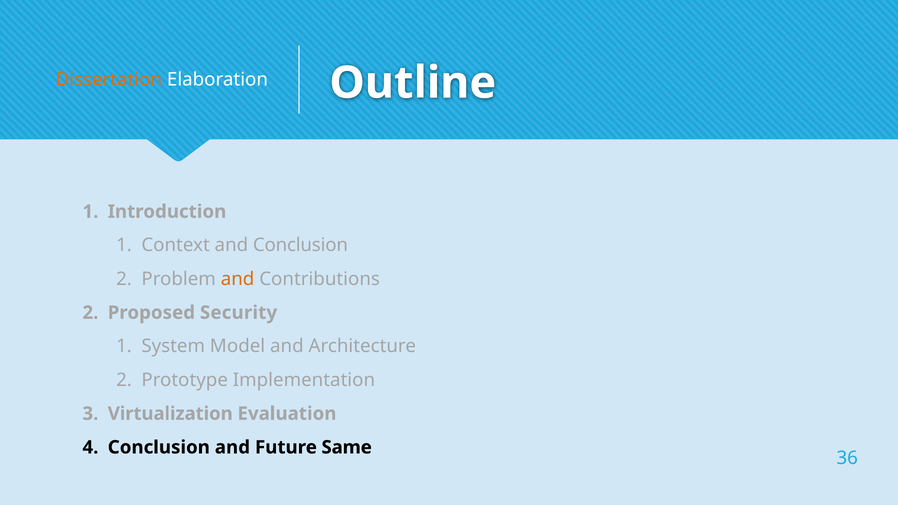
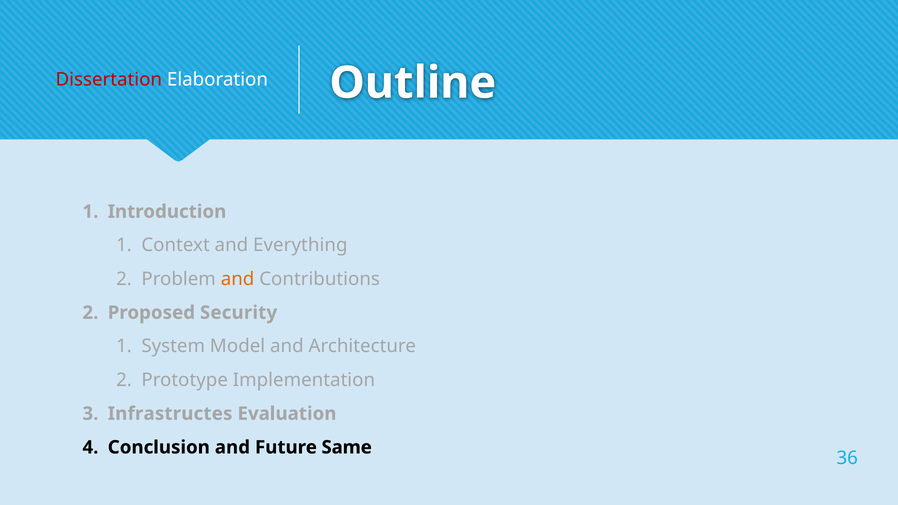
Dissertation colour: orange -> red (109, 80)
and Conclusion: Conclusion -> Everything (300, 245)
Virtualization: Virtualization -> Infrastructes (170, 414)
